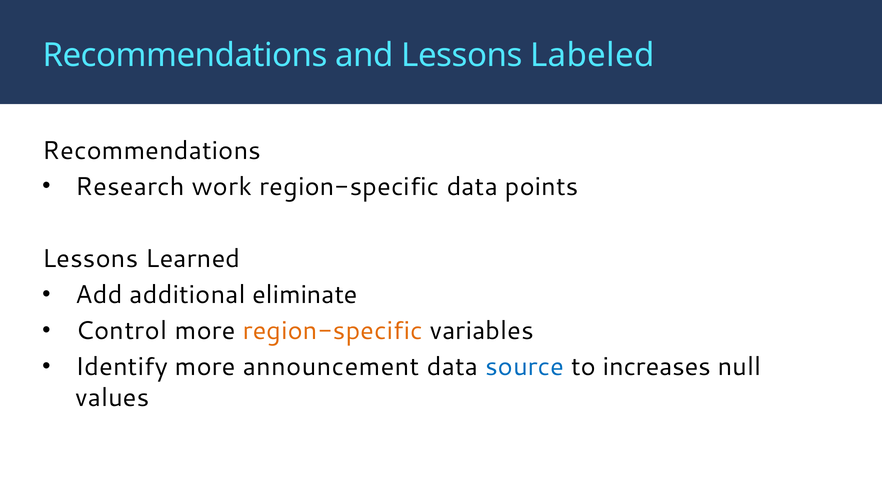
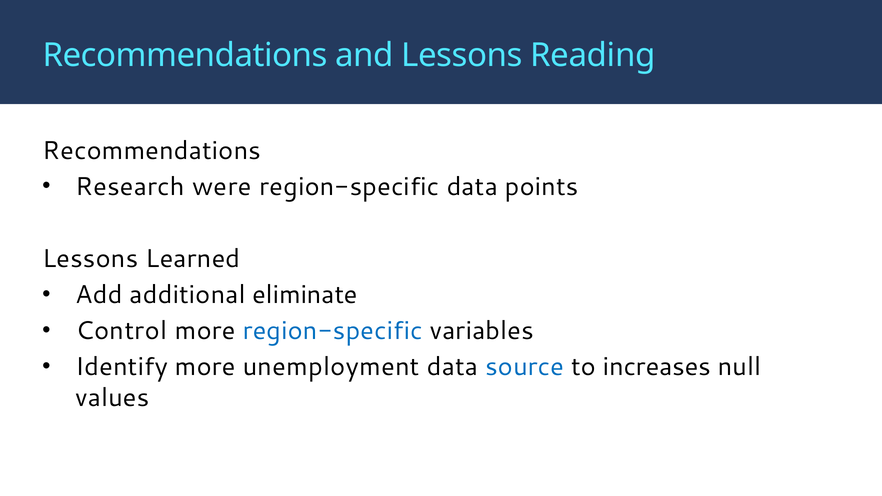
Labeled: Labeled -> Reading (593, 55)
work: work -> were (222, 187)
region-specific colour: orange -> blue (333, 331)
announcement: announcement -> unemployment (331, 367)
